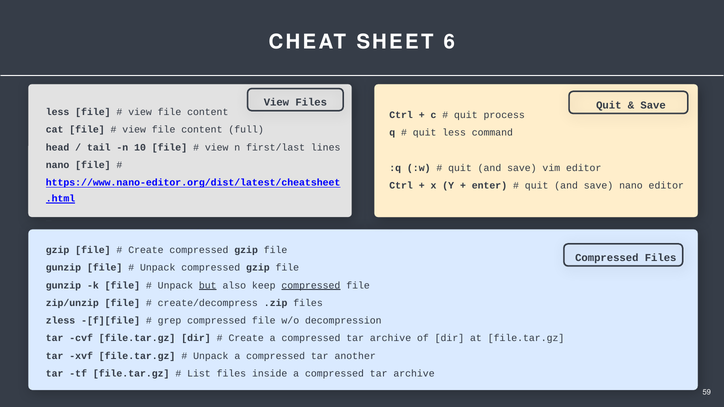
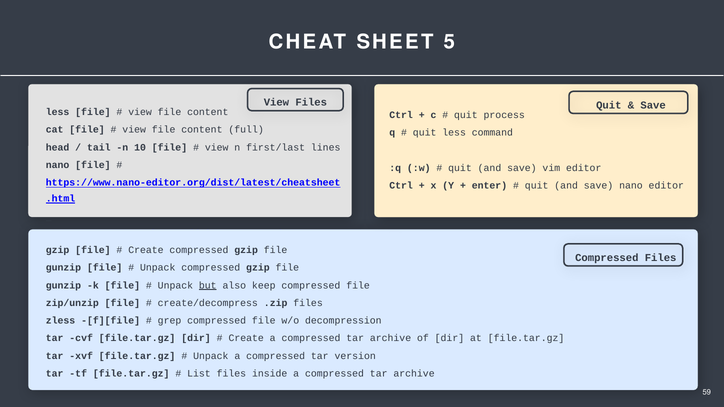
6: 6 -> 5 (450, 42)
compressed underline: present -> none (311, 286)
another: another -> version (355, 356)
